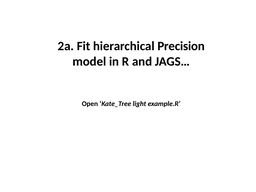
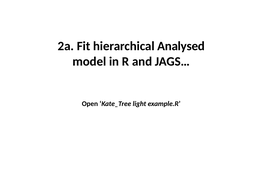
Precision: Precision -> Analysed (181, 46)
